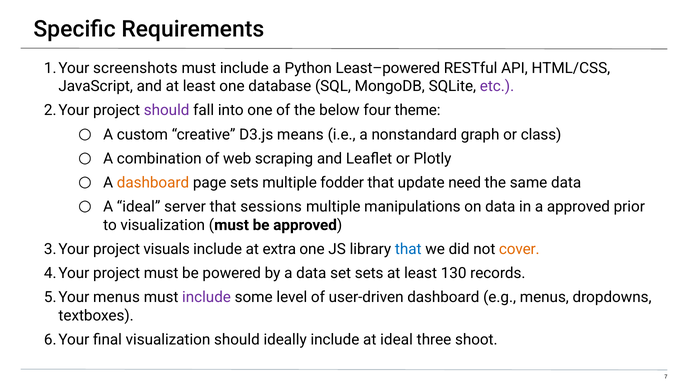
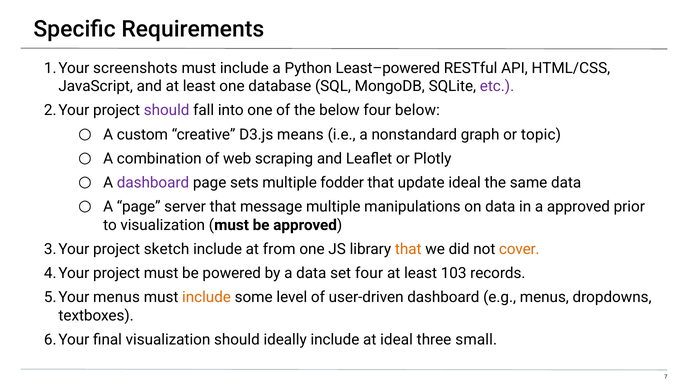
four theme: theme -> below (417, 110)
class: class -> topic (541, 134)
dashboard colour: orange -> purple (153, 183)
update need: need -> ideal (465, 183)
A ideal: ideal -> page (139, 207)
sessions: sessions -> message (271, 207)
visuals: visuals -> sketch (167, 249)
extra: extra -> from (279, 249)
that colour: blue -> orange (408, 249)
set sets: sets -> four (369, 273)
130: 130 -> 103 (454, 273)
include colour: purple -> orange (207, 297)
shoot: shoot -> small (476, 340)
